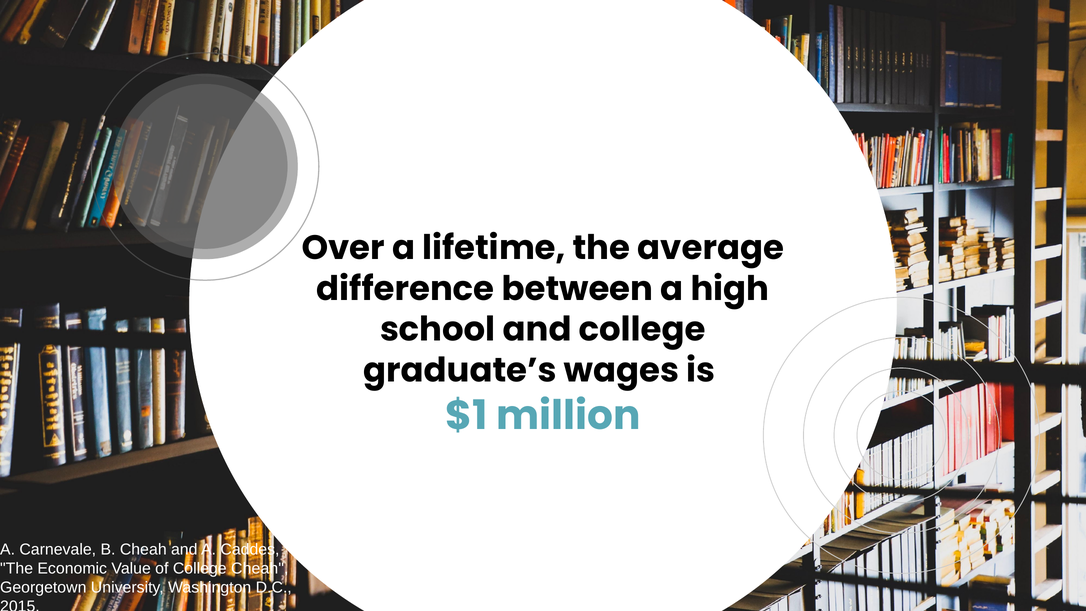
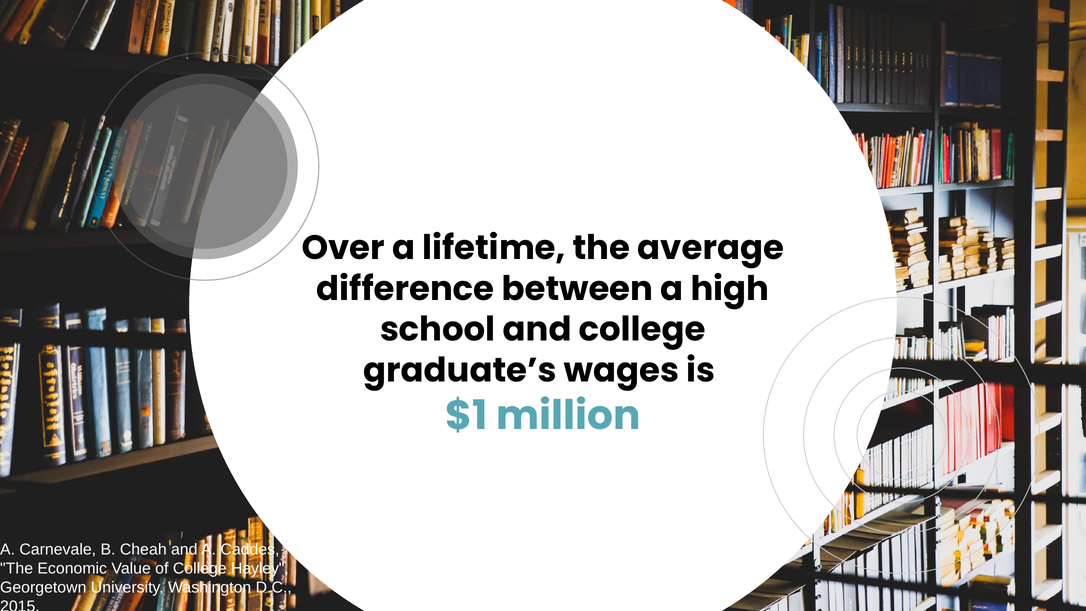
College Cheah: Cheah -> Hayley (260, 568)
